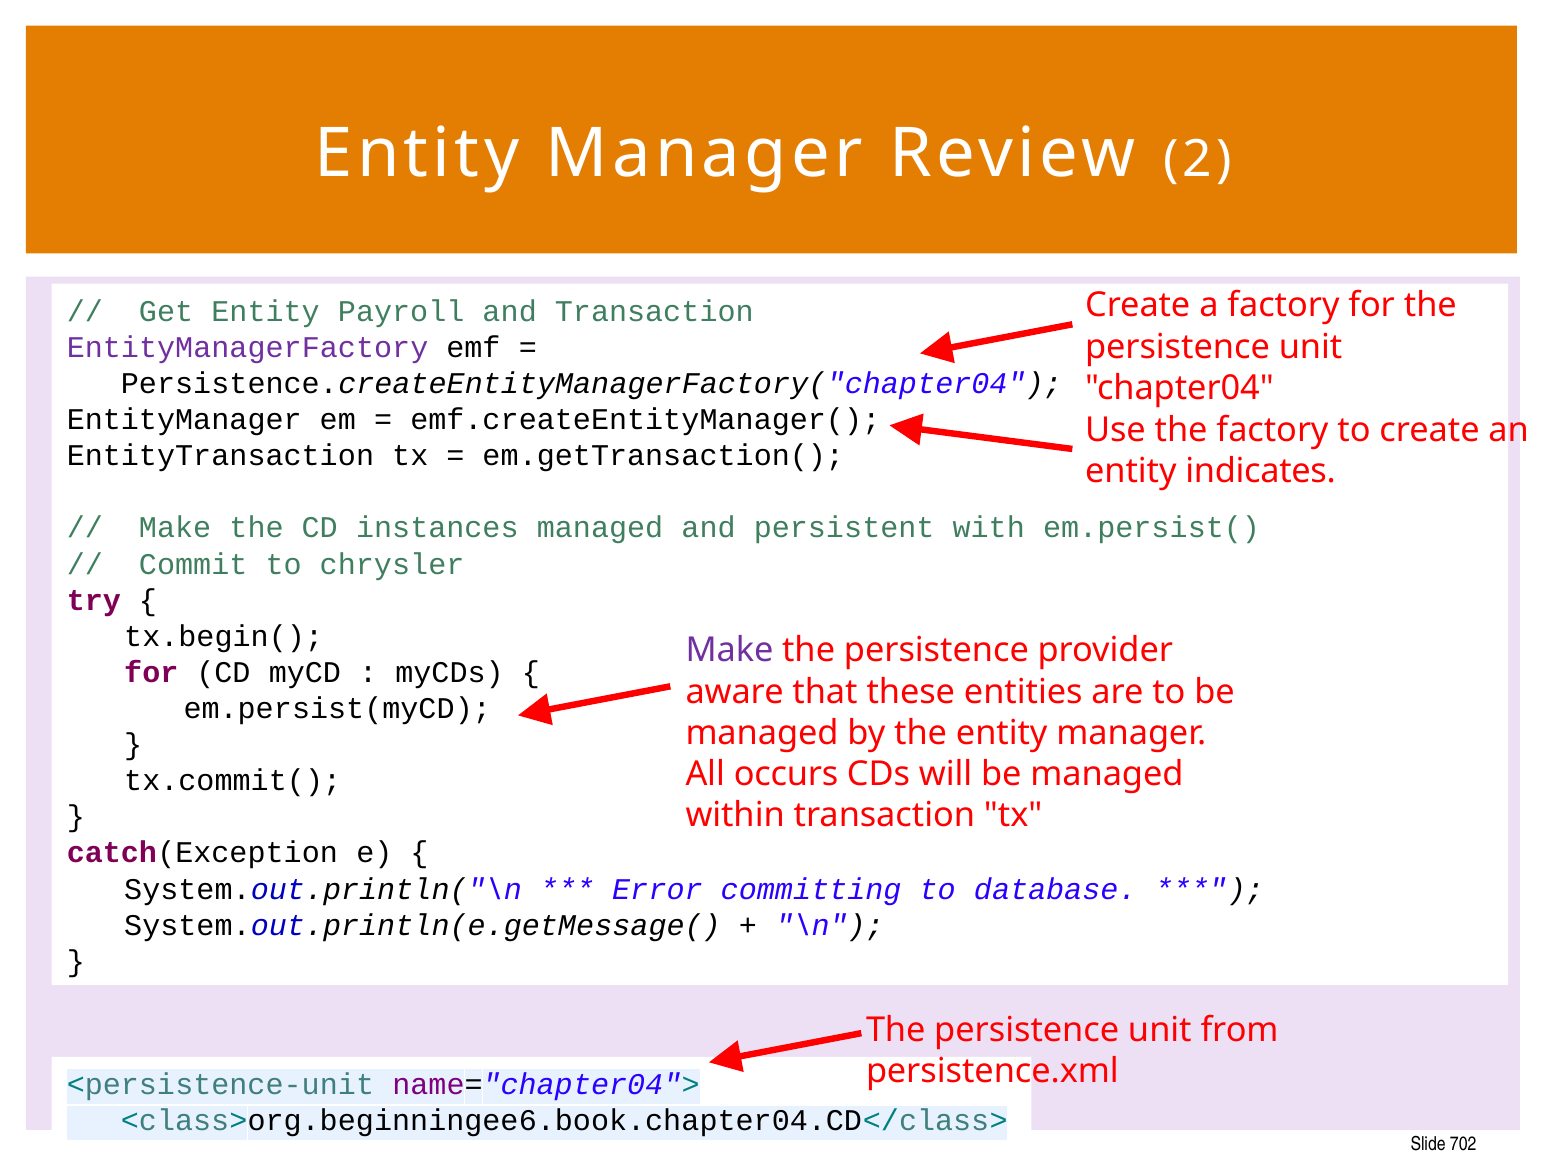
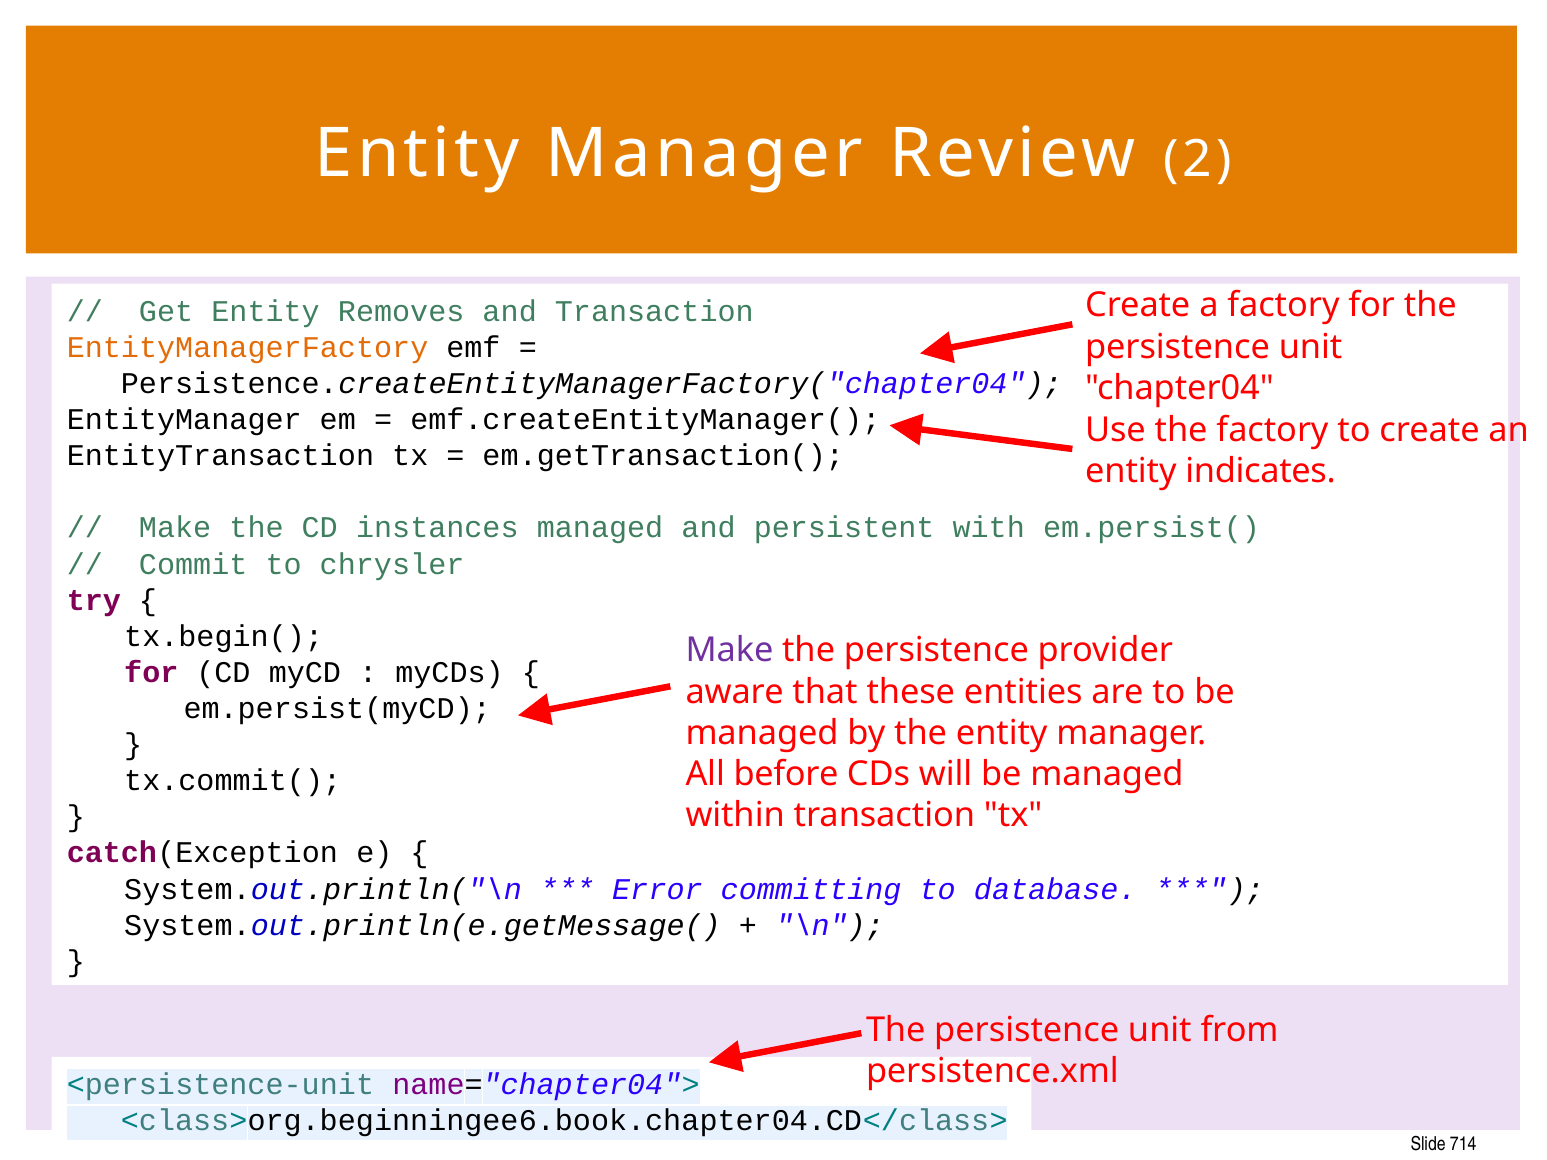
Payroll: Payroll -> Removes (401, 311)
EntityManagerFactory colour: purple -> orange (248, 348)
occurs: occurs -> before (786, 774)
702: 702 -> 714 (1463, 1145)
